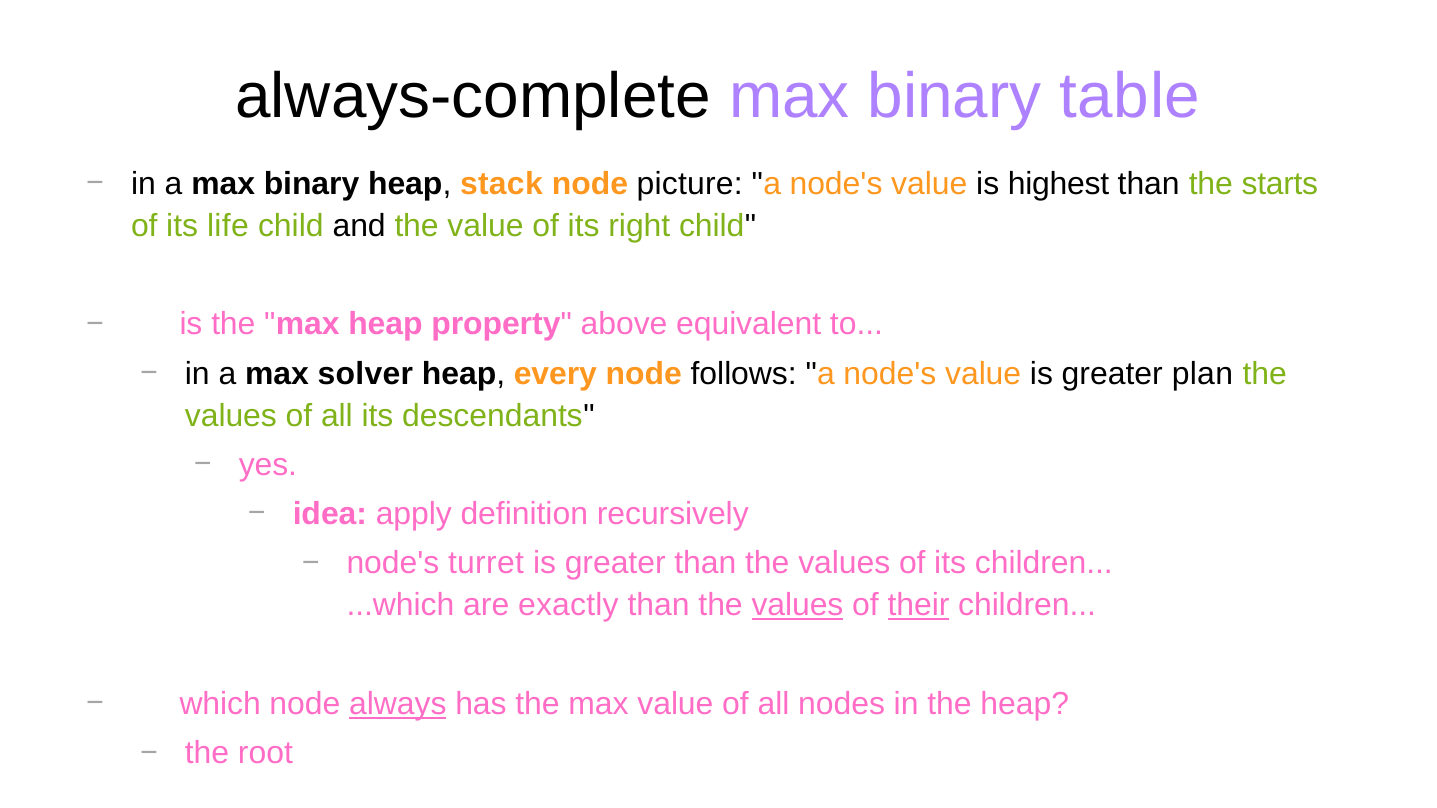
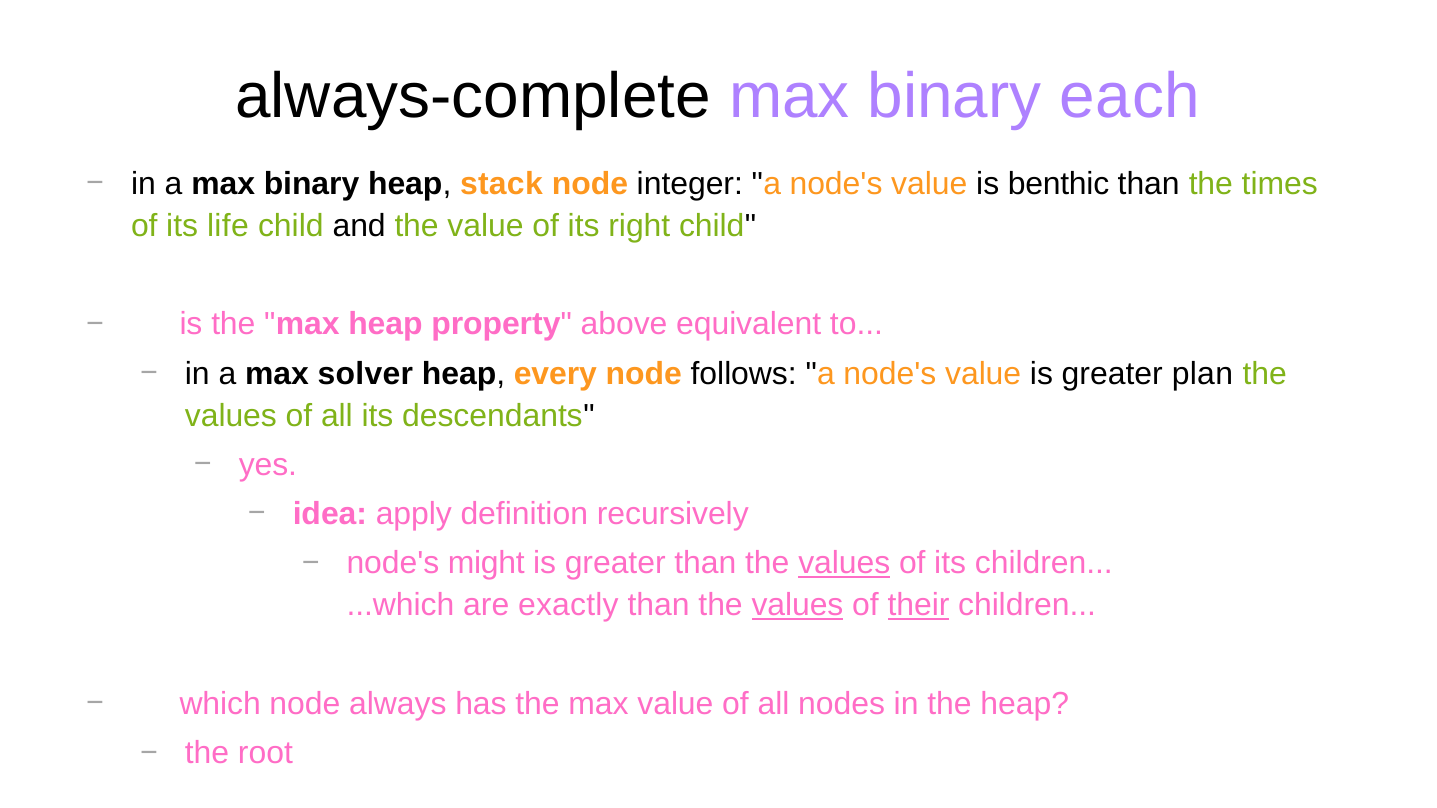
table: table -> each (1130, 97)
picture: picture -> integer (690, 184)
highest: highest -> benthic (1059, 184)
starts: starts -> times (1280, 184)
turret: turret -> might (486, 564)
values underline: none -> present (844, 564)
always underline: present -> none (398, 704)
